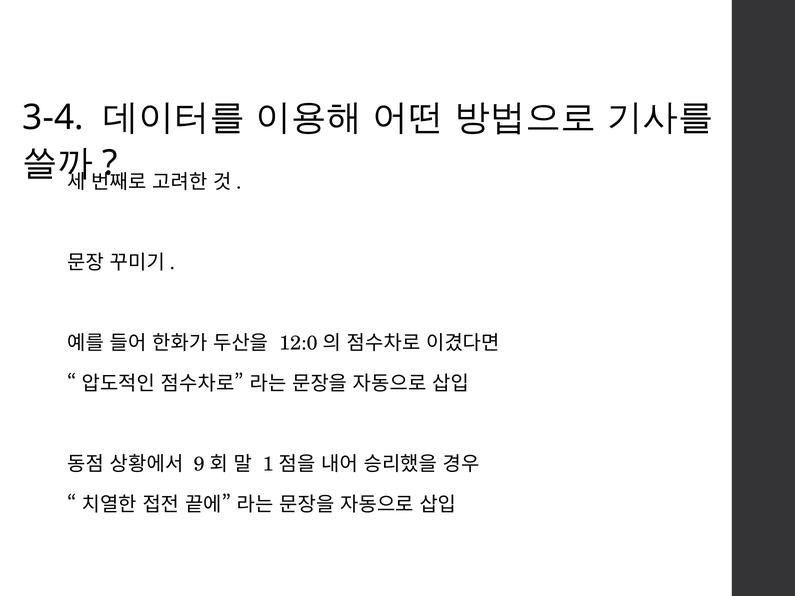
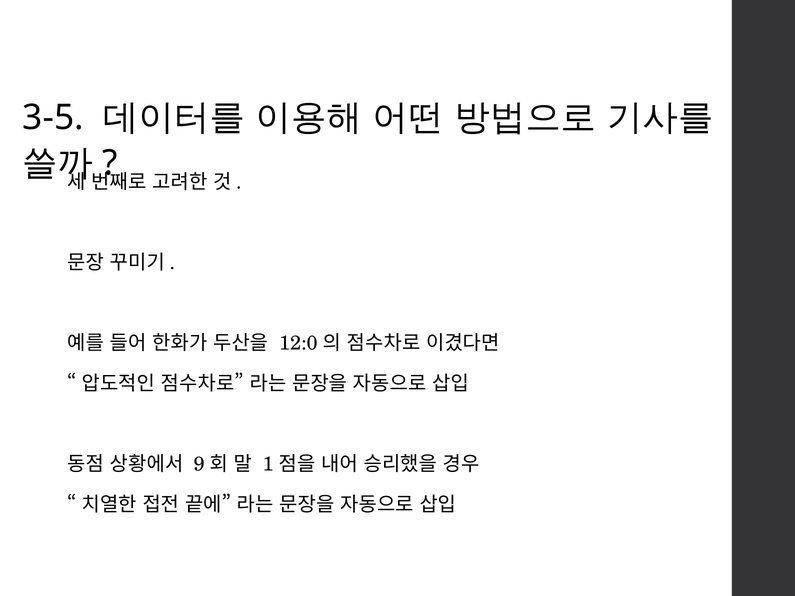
3-4: 3-4 -> 3-5 (53, 118)
